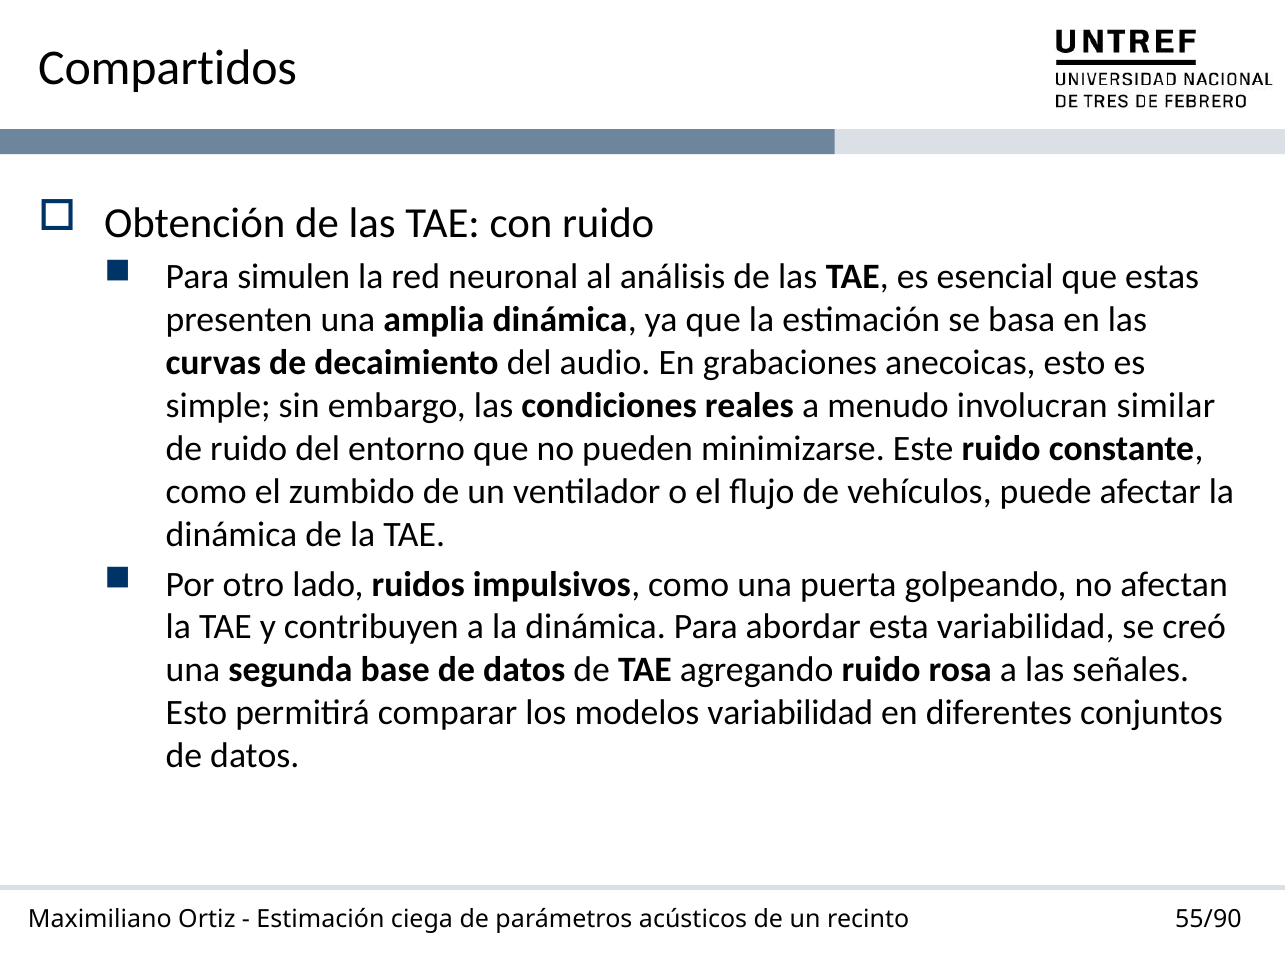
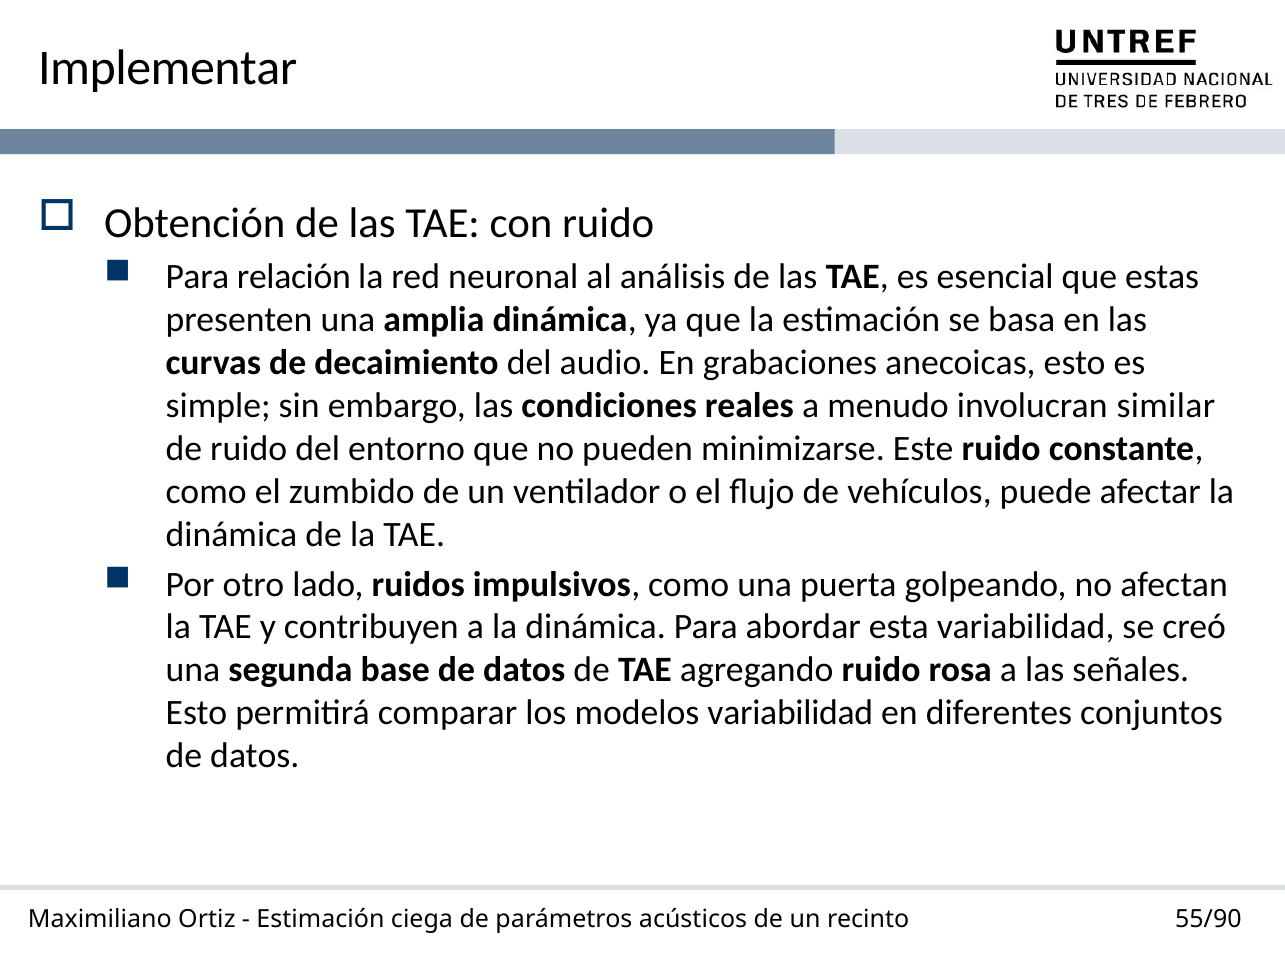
Compartidos: Compartidos -> Implementar (168, 68)
simulen: simulen -> relación (294, 277)
